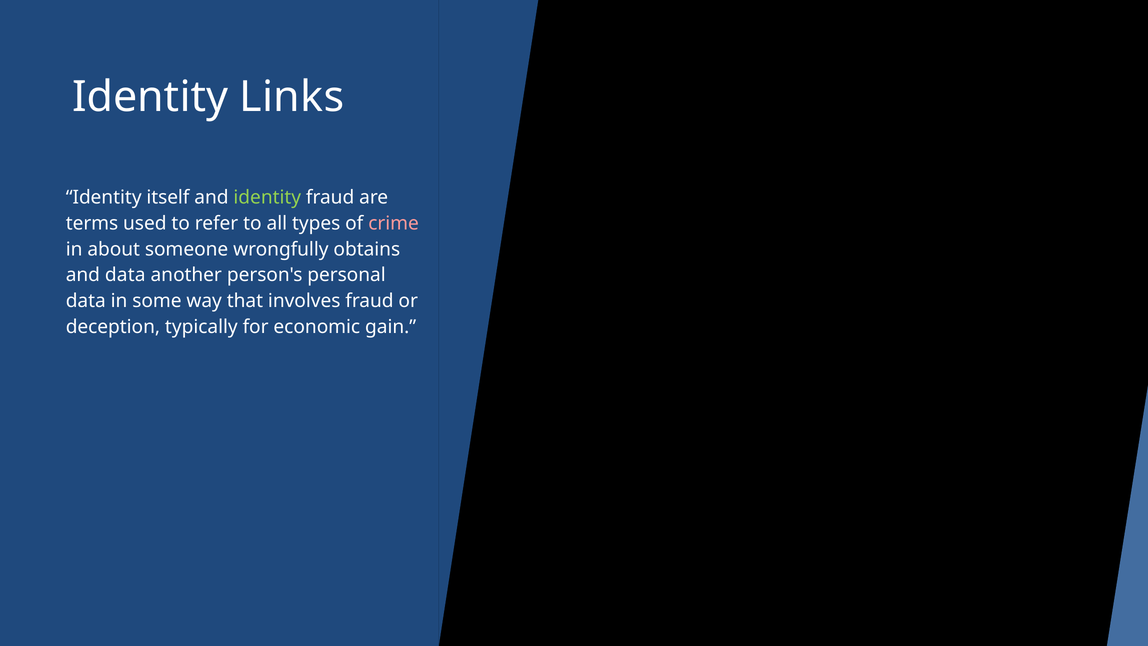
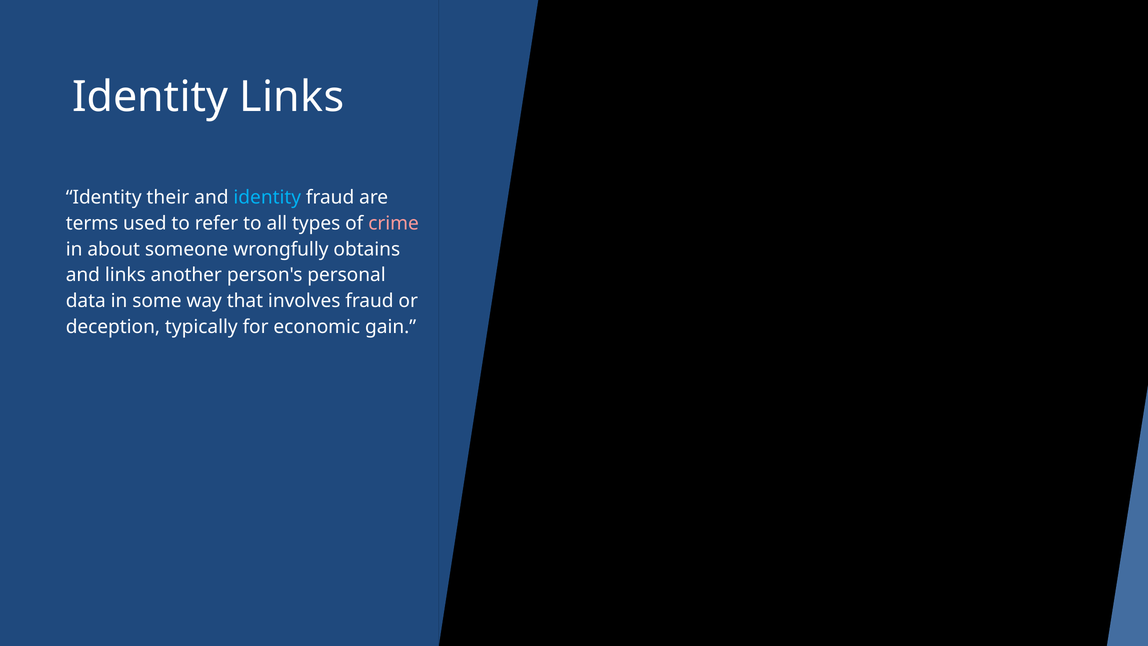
itself: itself -> their (168, 197)
identity colour: light green -> light blue (267, 197)
and data: data -> links (125, 275)
